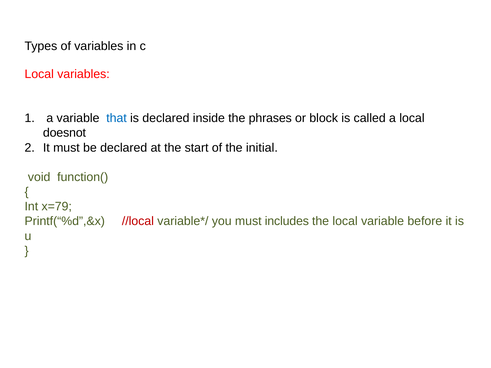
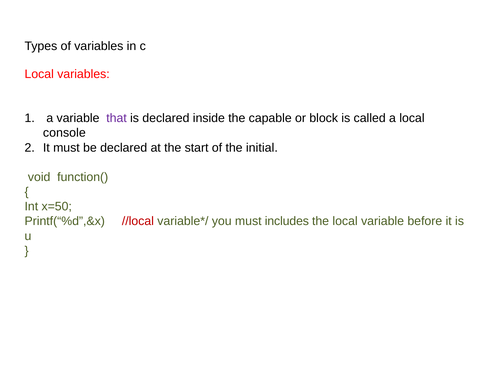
that colour: blue -> purple (117, 118)
phrases: phrases -> capable (270, 118)
doesnot: doesnot -> console (64, 133)
x=79: x=79 -> x=50 (57, 207)
